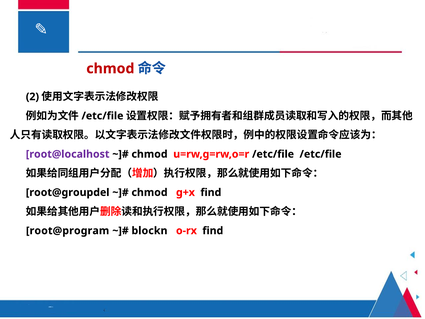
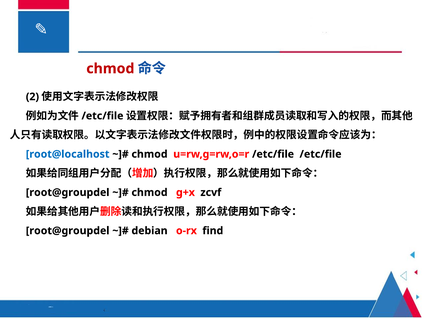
root@localhost colour: purple -> blue (68, 154)
g+x find: find -> zcvf (211, 192)
root@program: root@program -> root@groupdel (68, 231)
blockn: blockn -> debian (150, 231)
